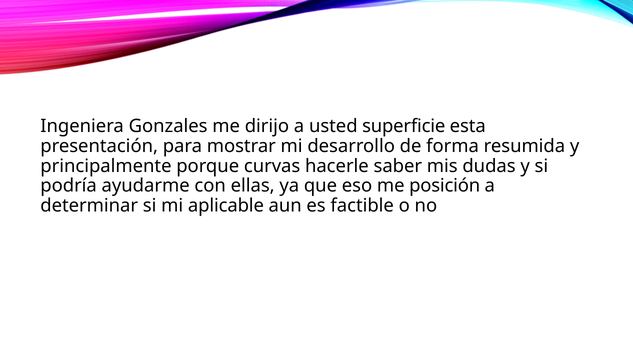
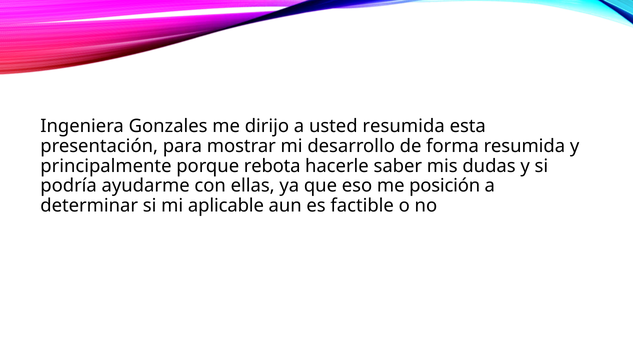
usted superficie: superficie -> resumida (404, 126)
curvas: curvas -> rebota (272, 166)
